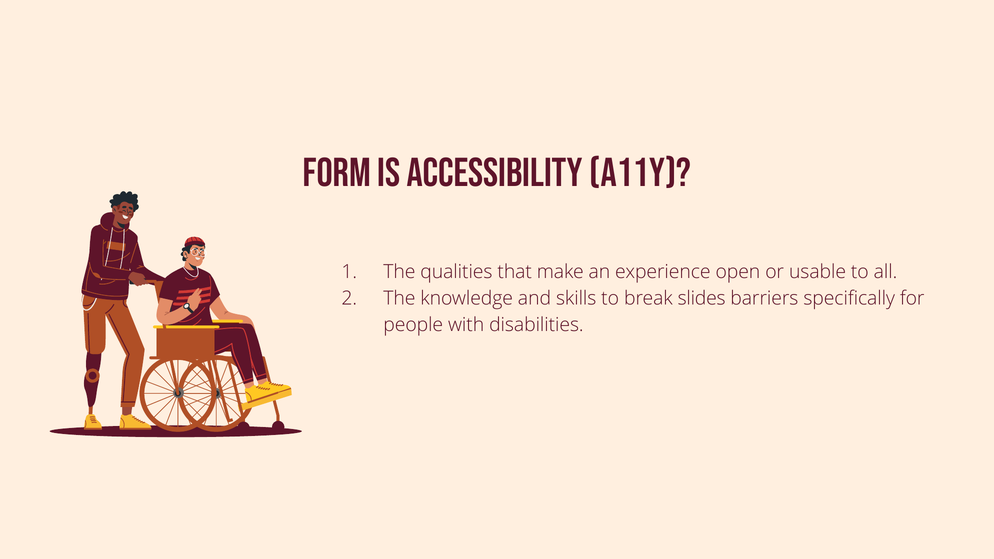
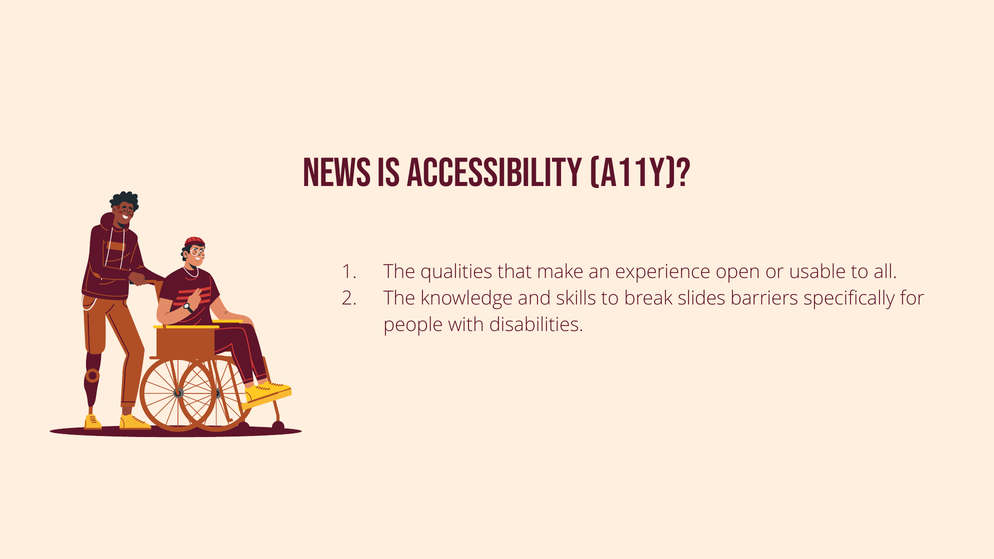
Form: Form -> News (337, 173)
